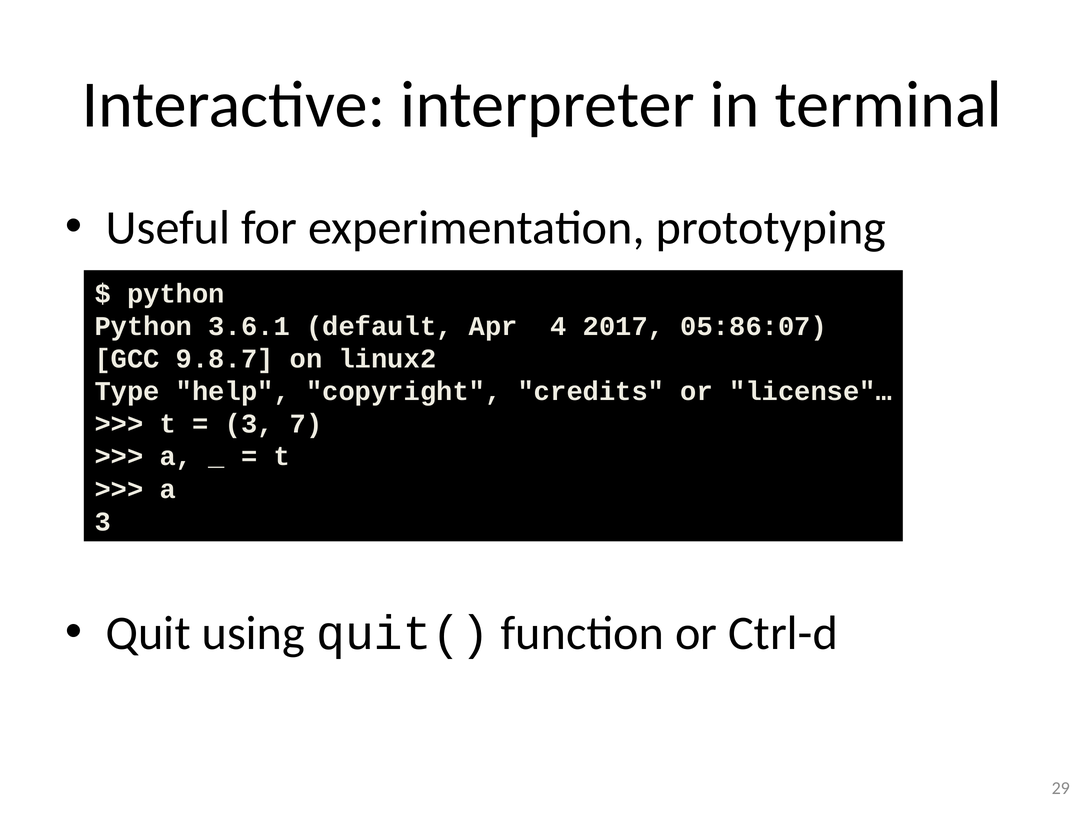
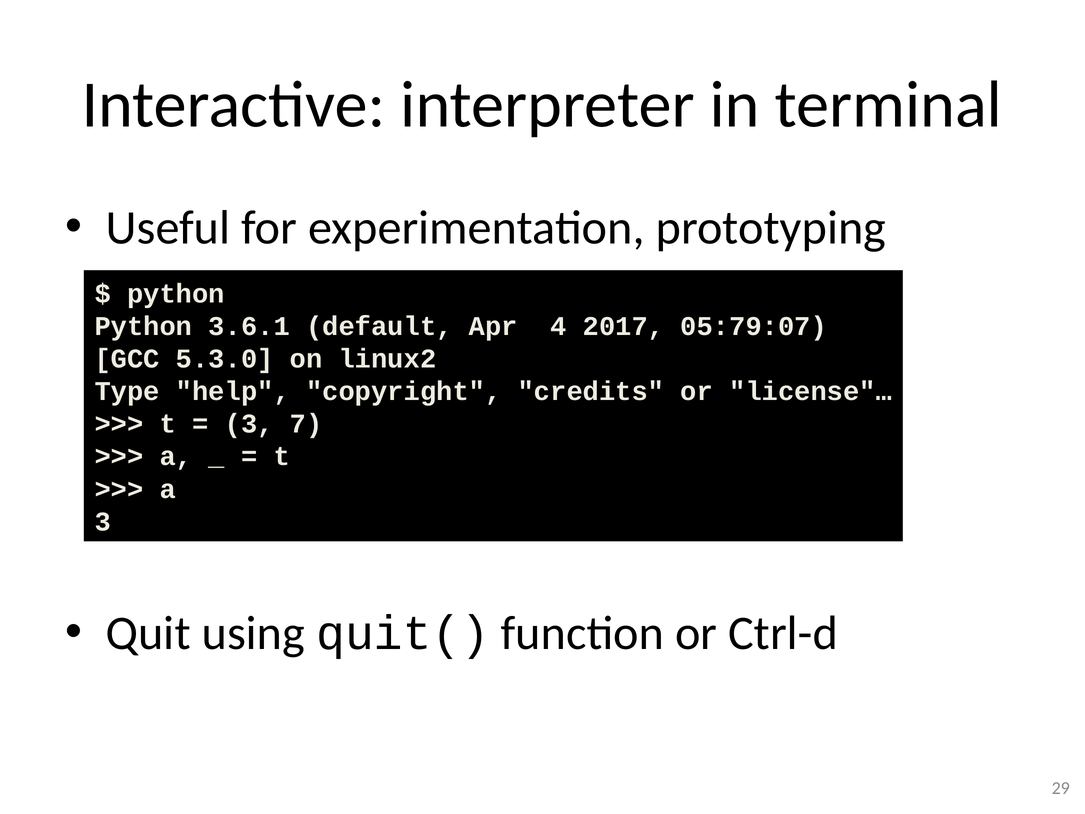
05:86:07: 05:86:07 -> 05:79:07 (754, 326)
9.8.7: 9.8.7 -> 5.3.0 (225, 359)
